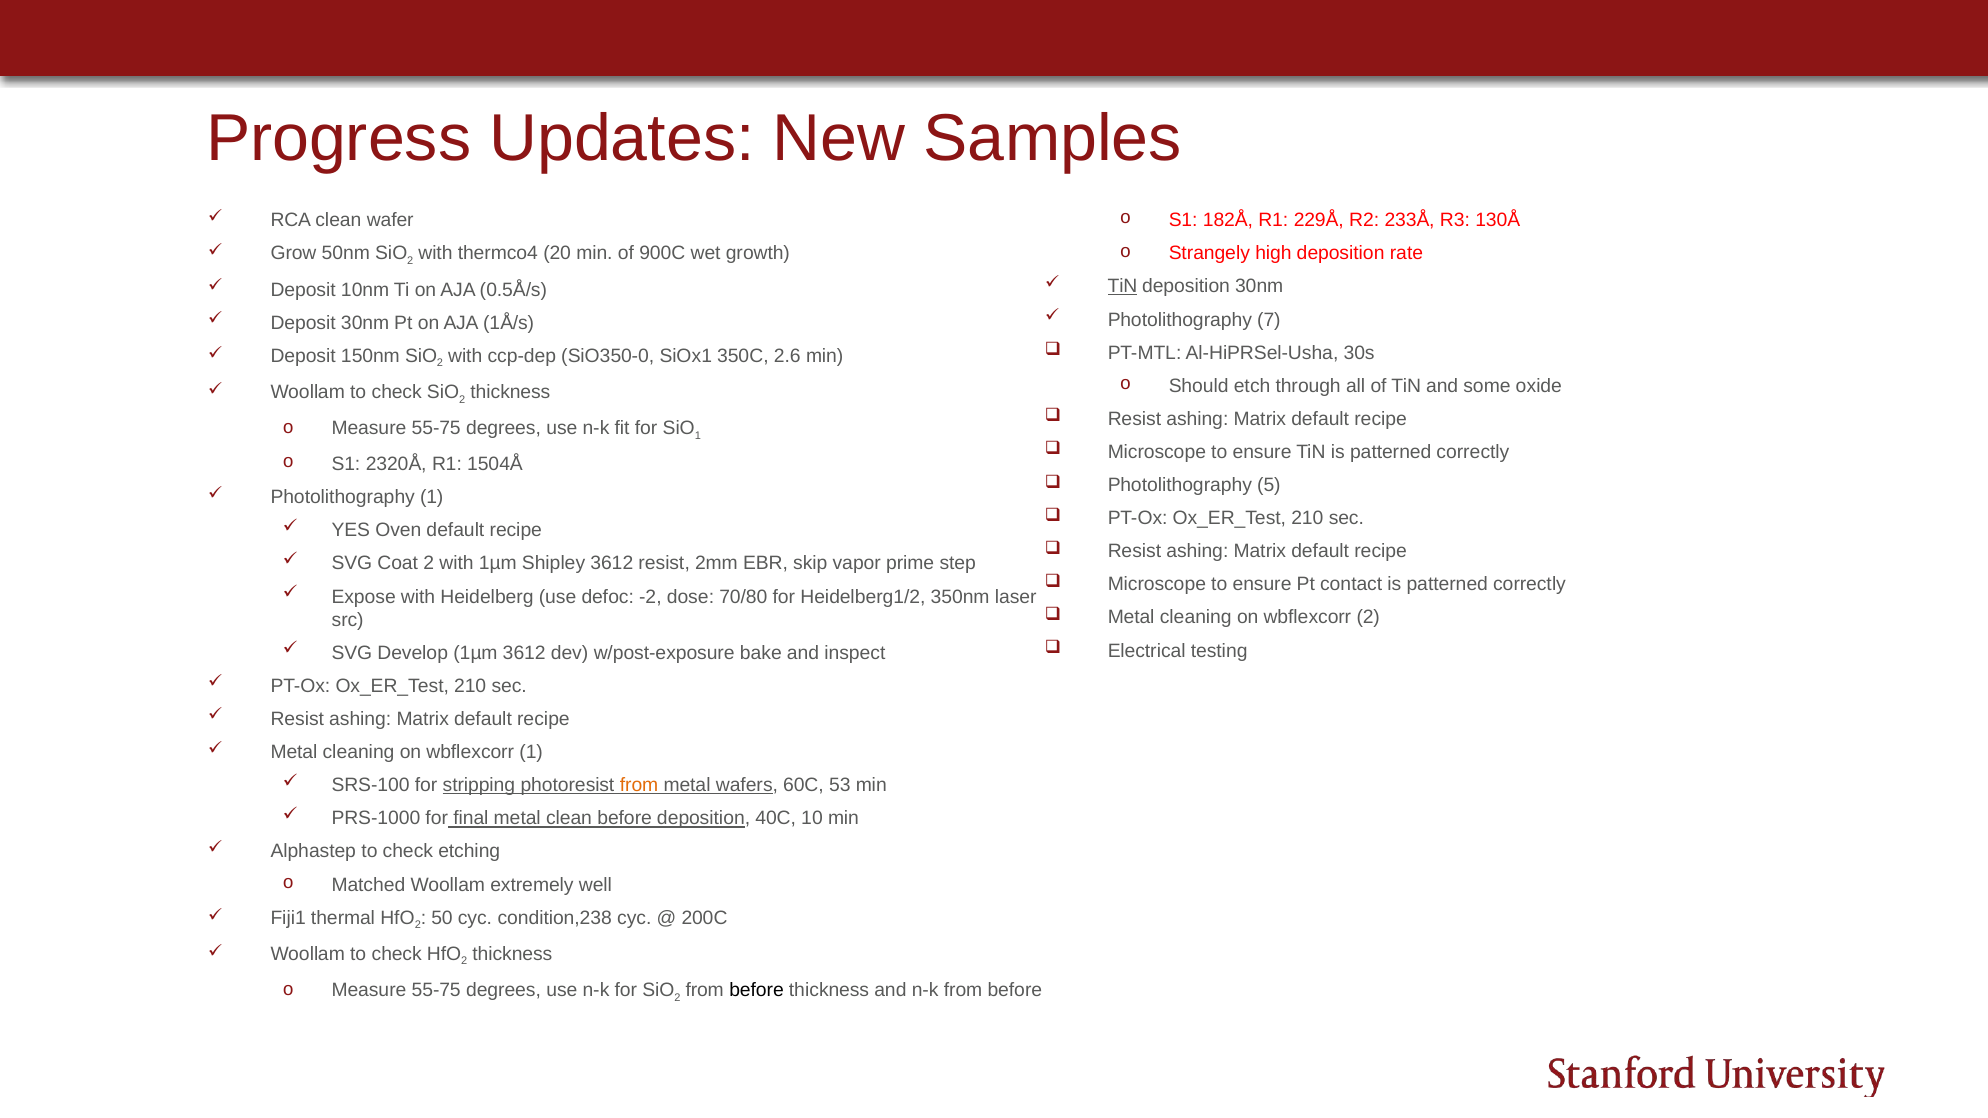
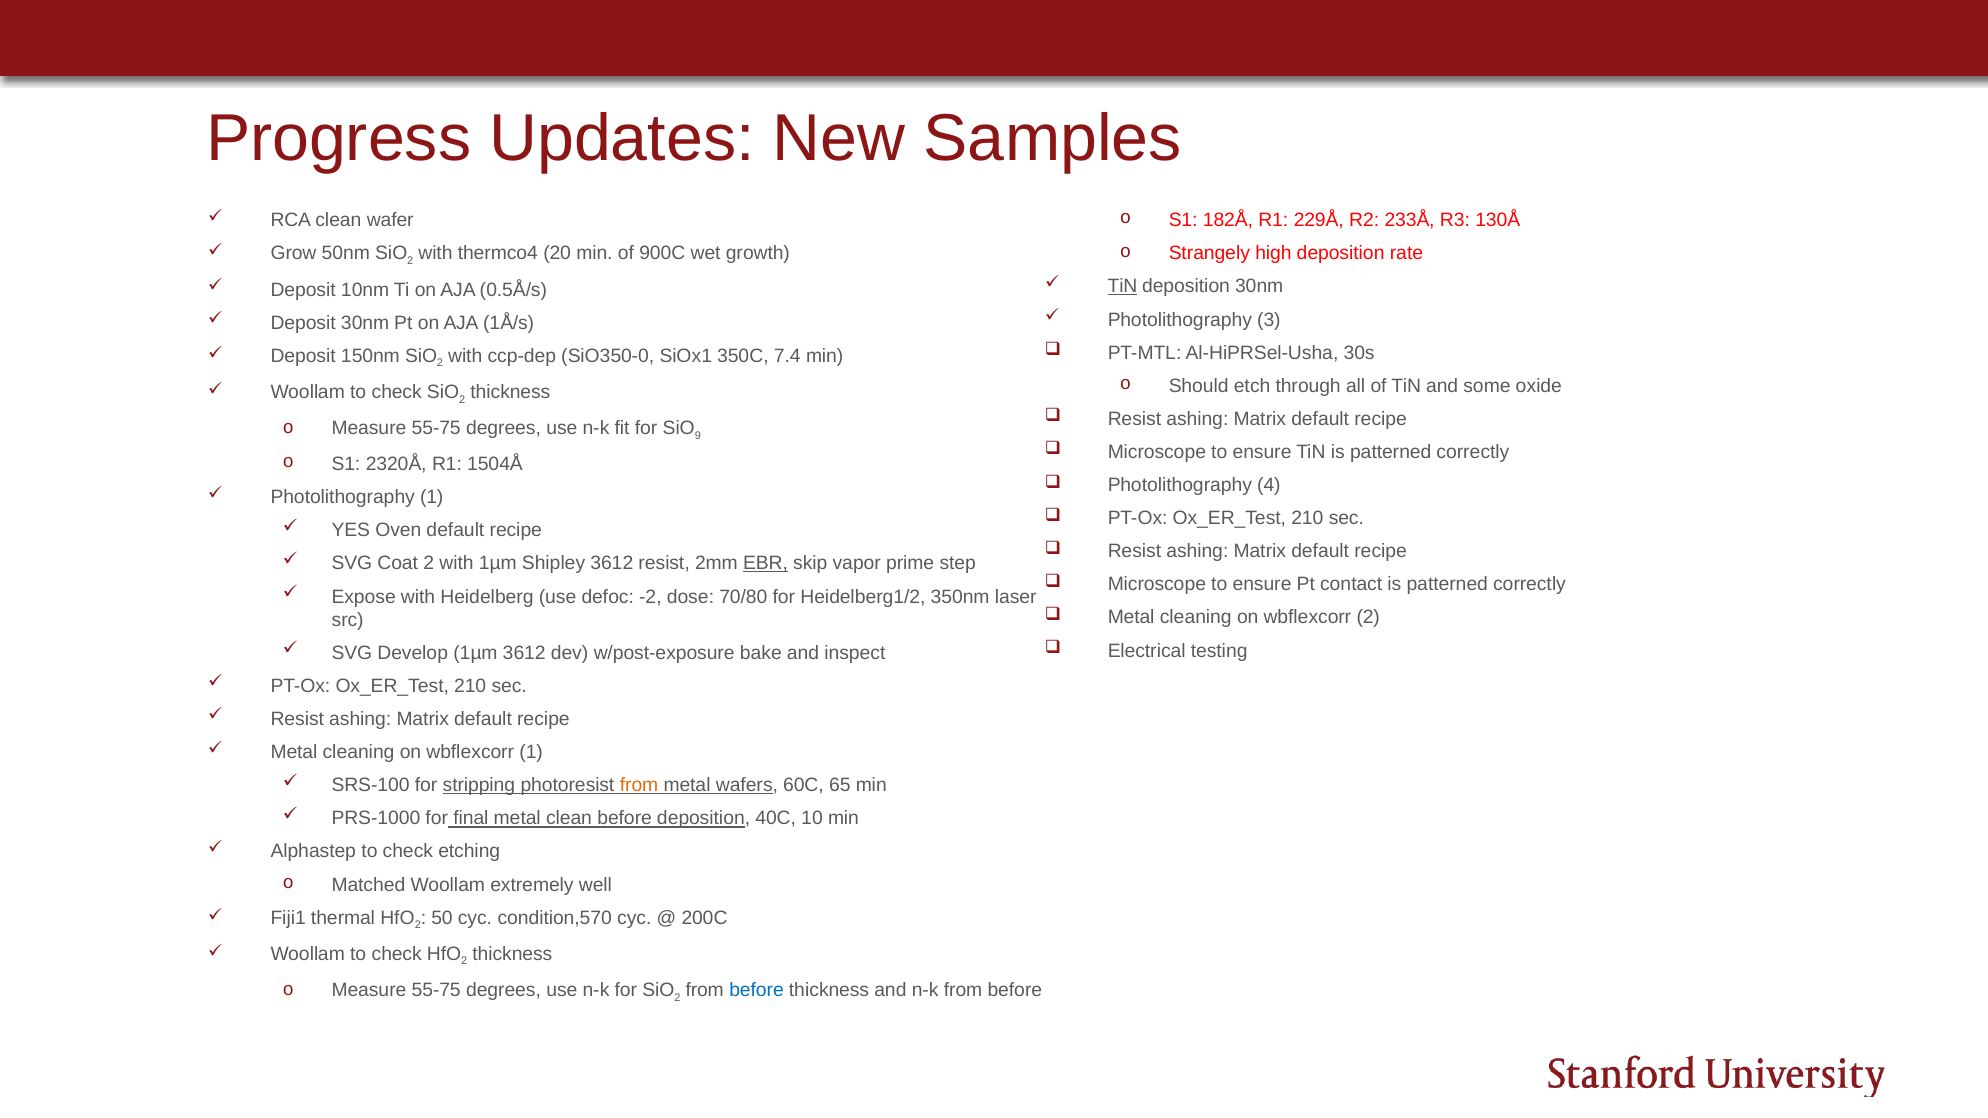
7: 7 -> 3 (1269, 320)
2.6: 2.6 -> 7.4 (787, 356)
1: 1 -> 9 (698, 436)
5: 5 -> 4 (1269, 485)
EBR underline: none -> present (766, 564)
53: 53 -> 65 (840, 786)
condition,238: condition,238 -> condition,570 (555, 918)
before colour: black -> blue (757, 990)
